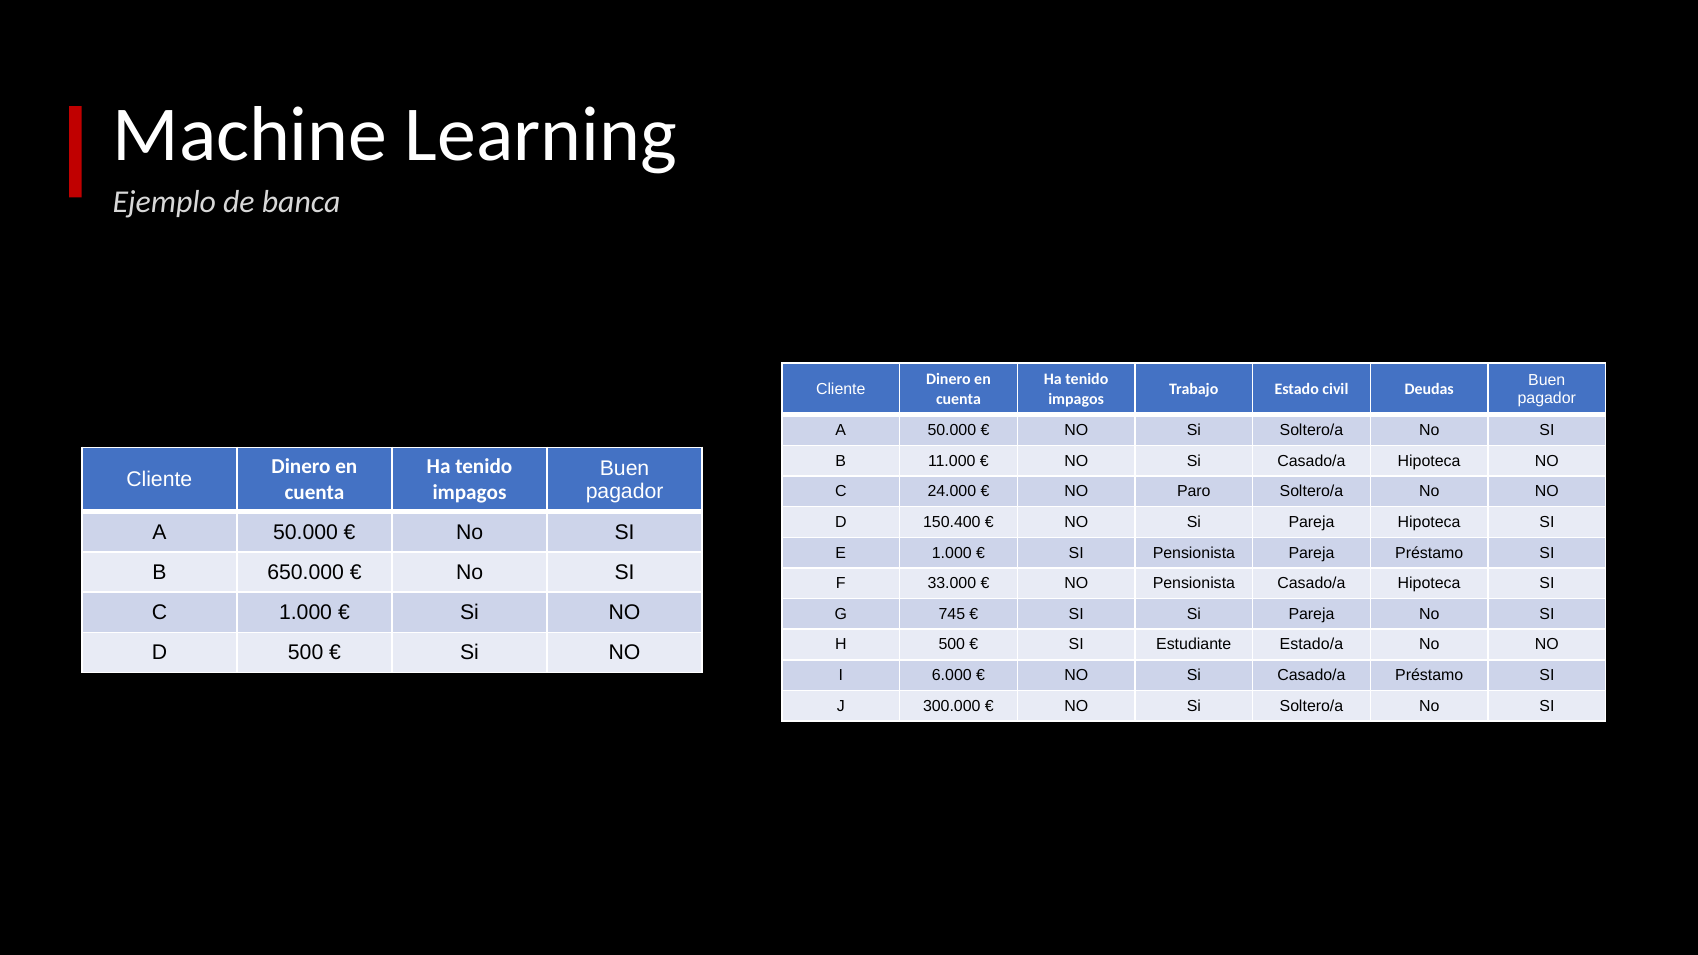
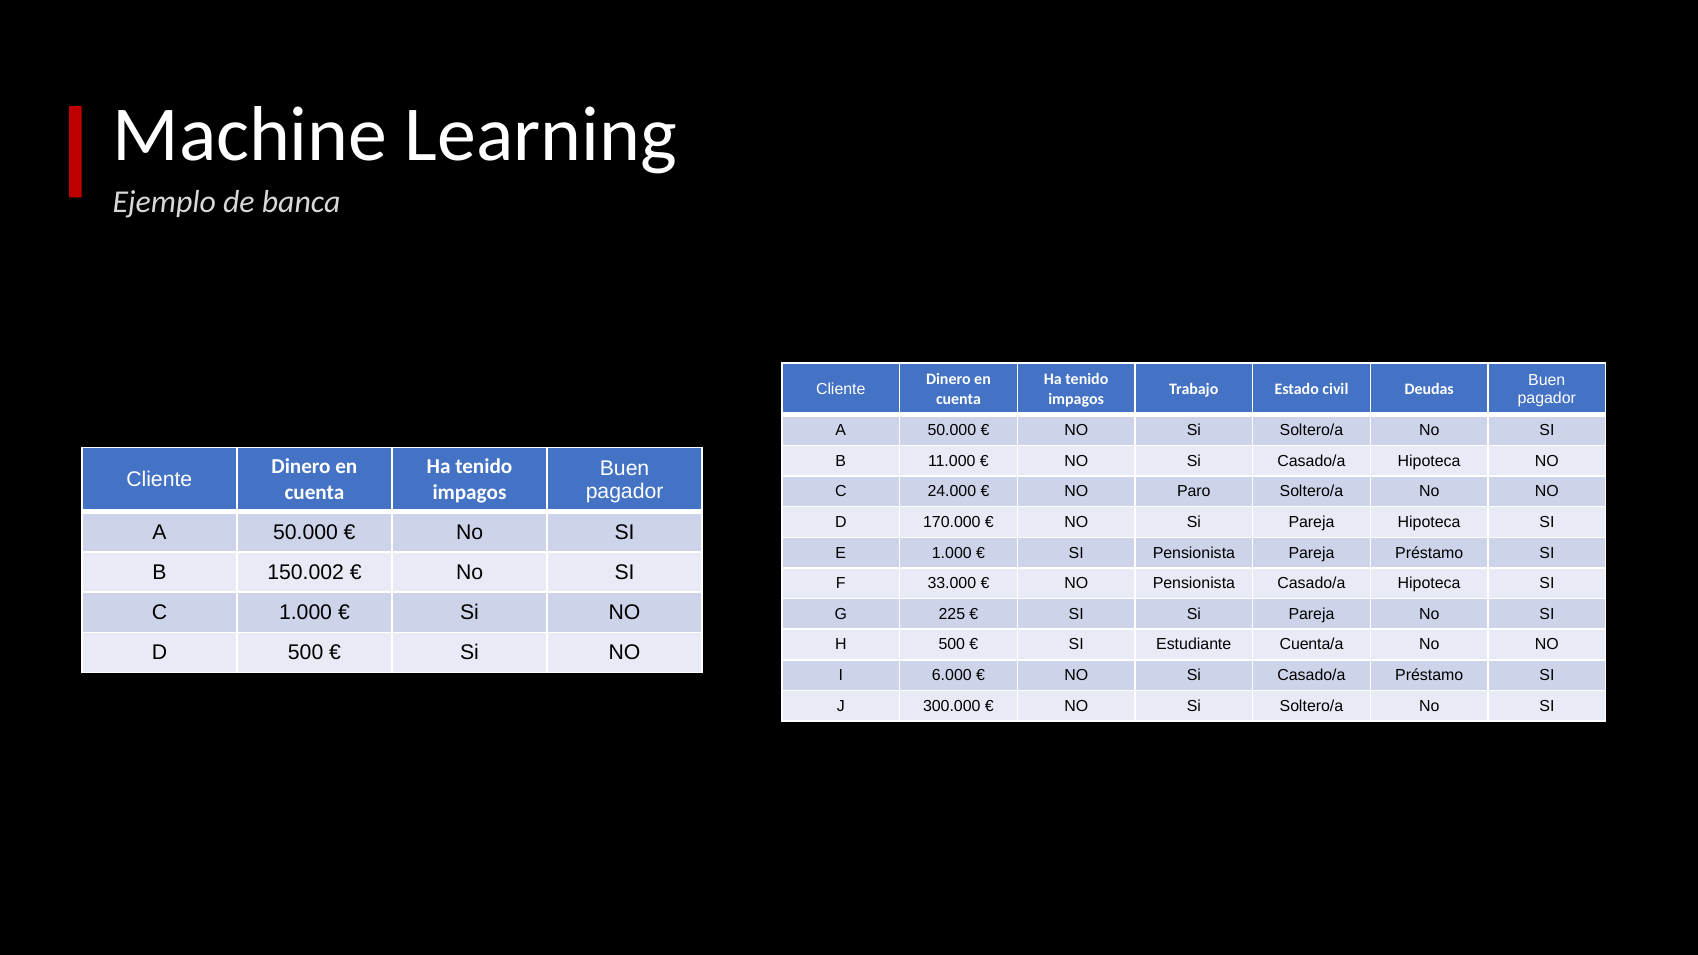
150.400: 150.400 -> 170.000 (952, 522)
650.000: 650.000 -> 150.002 (306, 573)
745: 745 -> 225 (952, 614)
Estado/a: Estado/a -> Cuenta/a (1312, 645)
